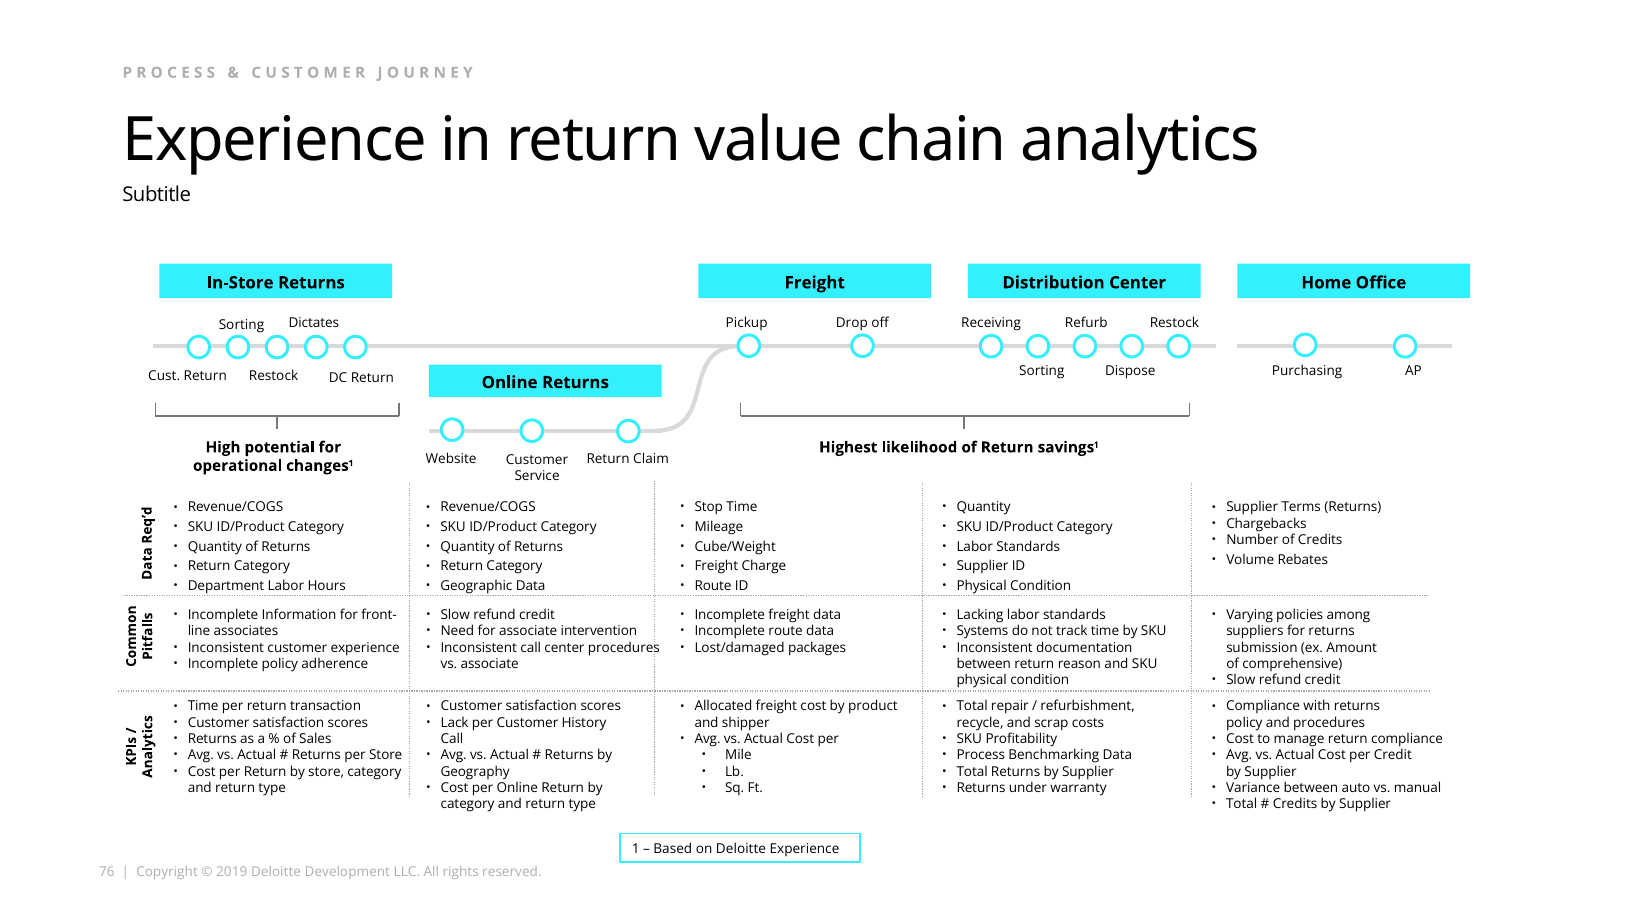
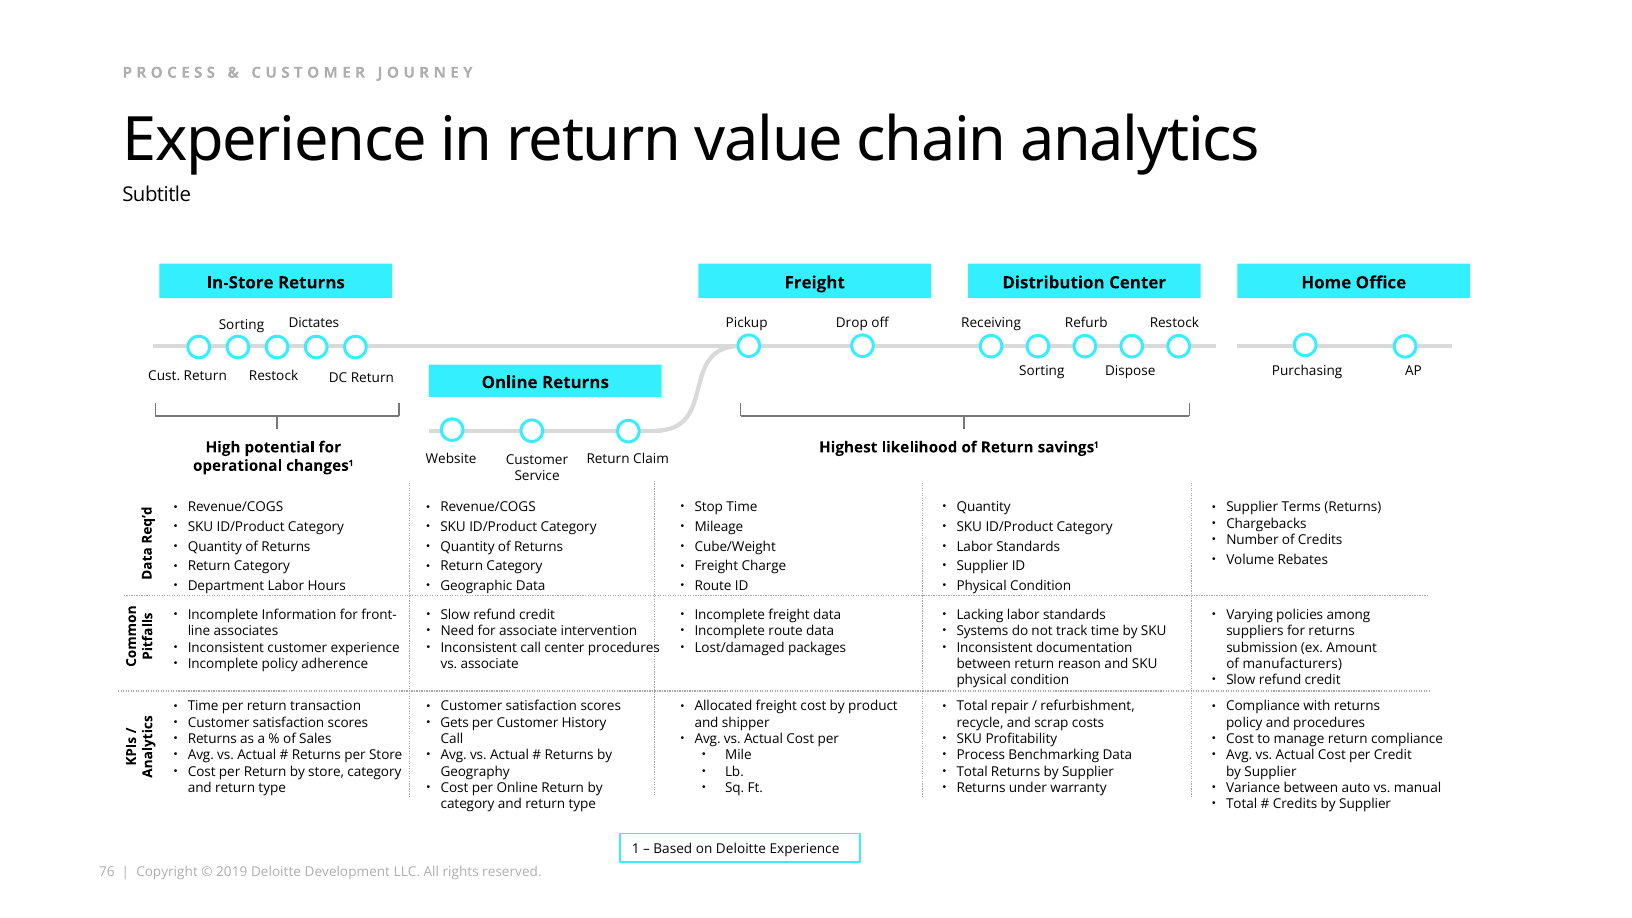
comprehensive: comprehensive -> manufacturers (1292, 664)
Lack: Lack -> Gets (455, 723)
